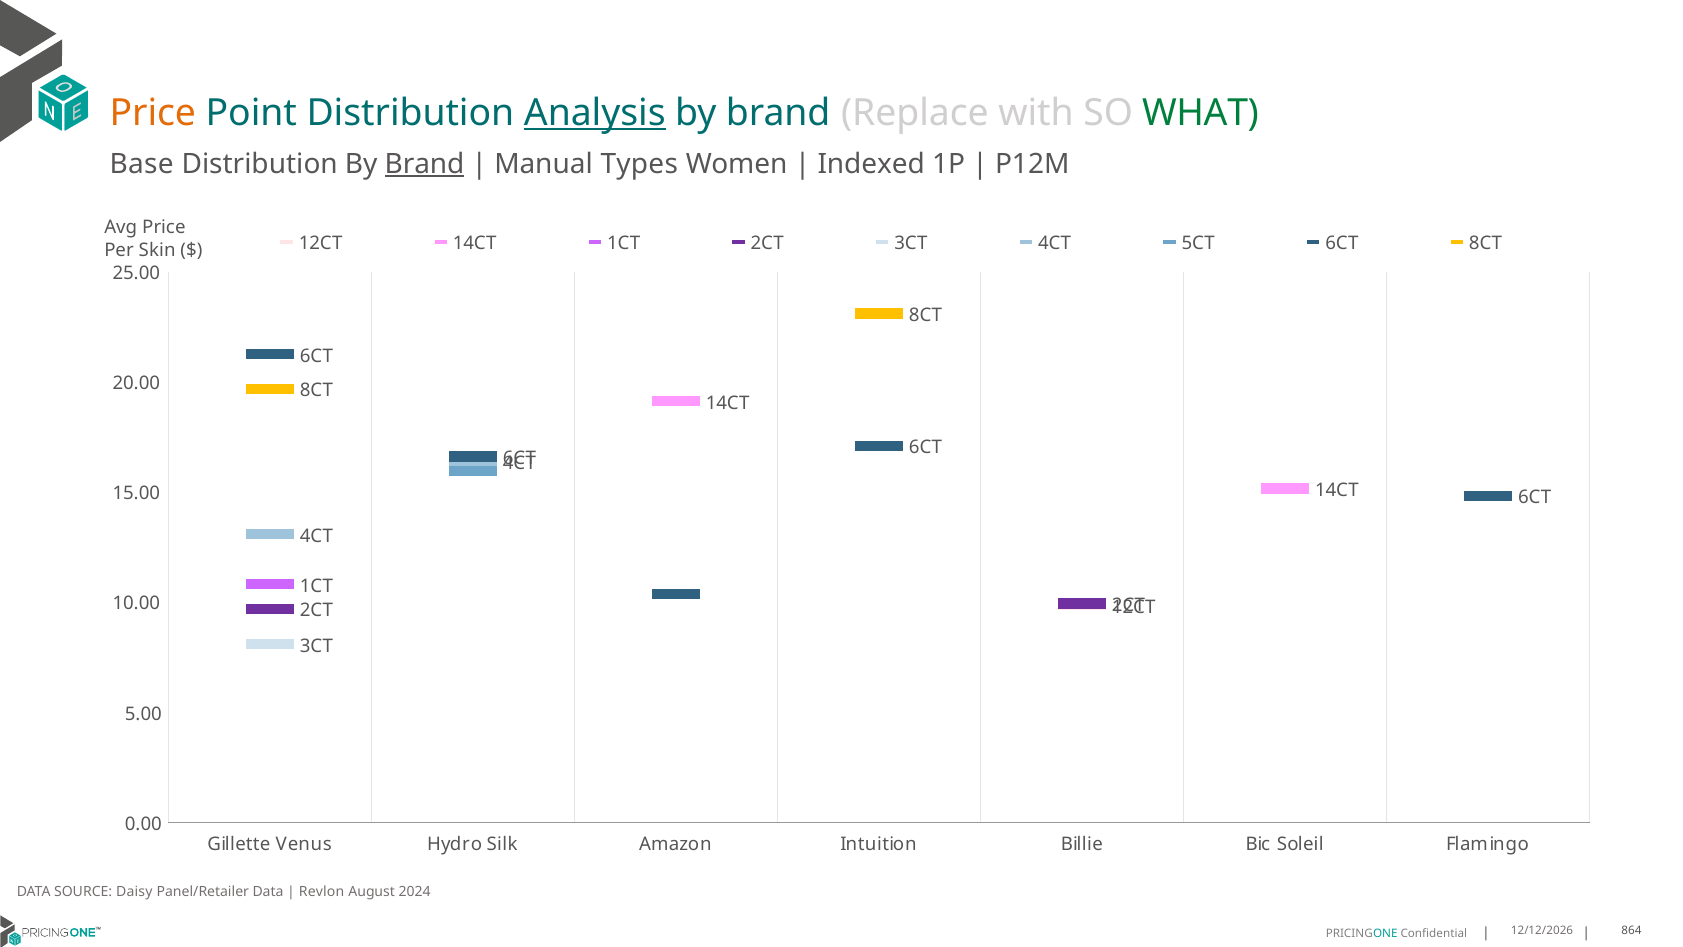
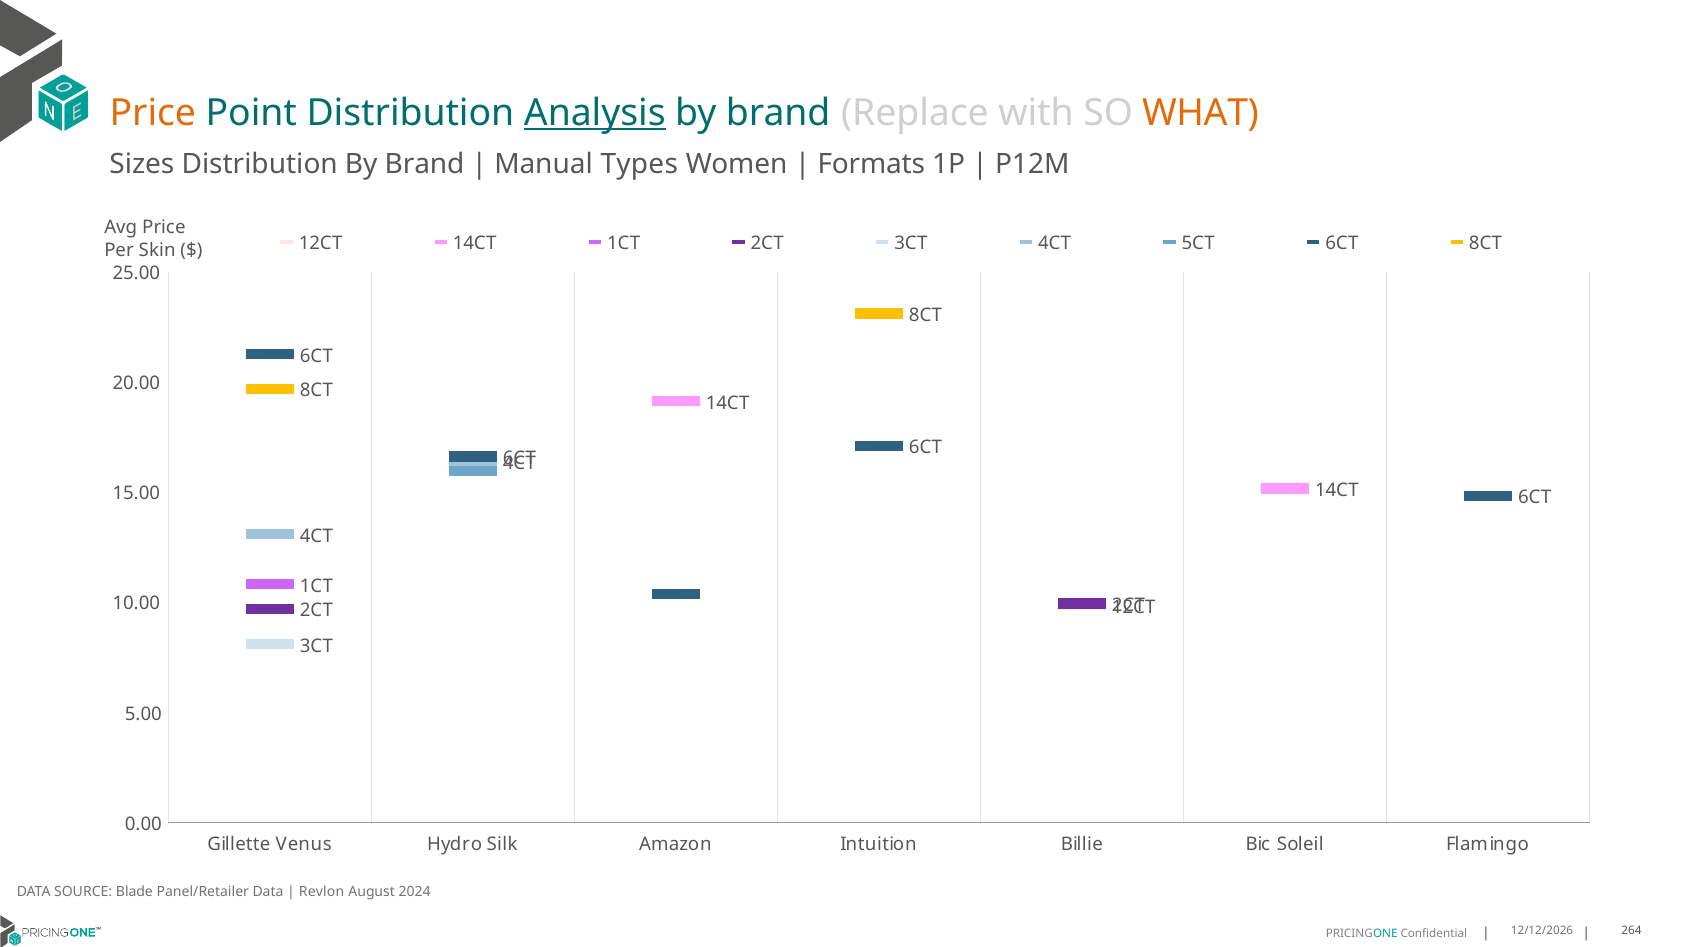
WHAT colour: green -> orange (1200, 113)
Base: Base -> Sizes (142, 164)
Brand underline: present -> none (425, 164)
Indexed: Indexed -> Formats (871, 164)
Daisy: Daisy -> Blade (134, 892)
864: 864 -> 264 (1631, 931)
